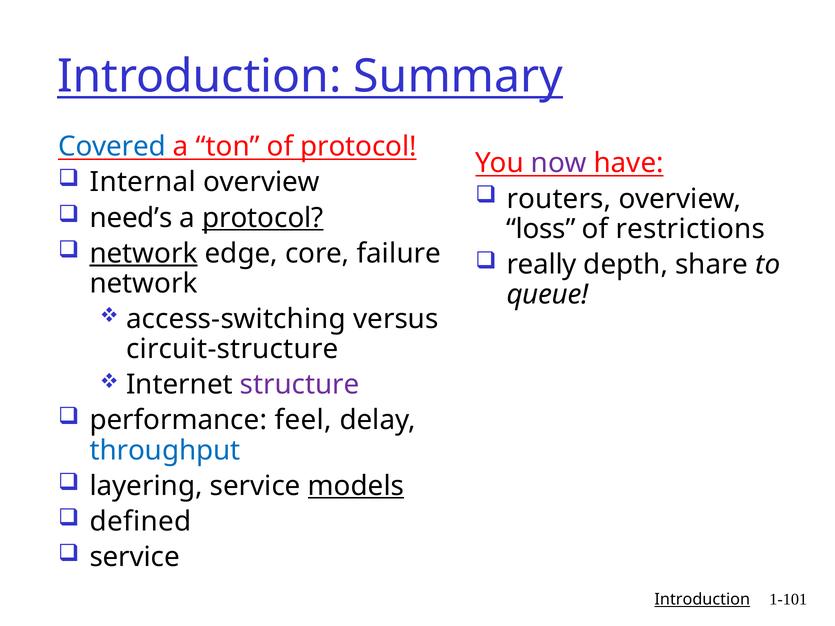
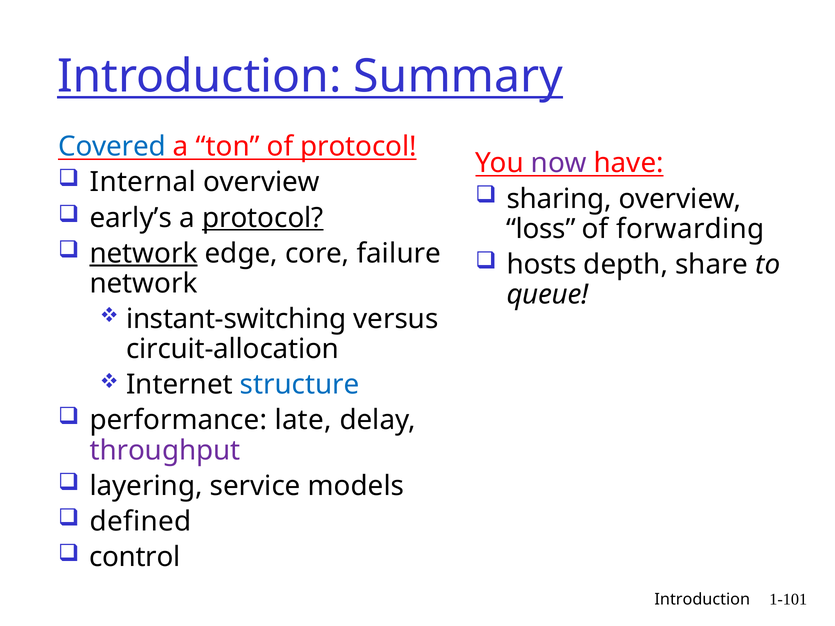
routers: routers -> sharing (559, 199)
need’s: need’s -> early’s (131, 218)
restrictions: restrictions -> forwarding (690, 229)
really: really -> hosts (542, 265)
access-switching: access-switching -> instant-switching (236, 319)
circuit-structure: circuit-structure -> circuit-allocation (232, 349)
structure colour: purple -> blue (300, 385)
feel: feel -> late (303, 420)
throughput colour: blue -> purple (165, 451)
models underline: present -> none (356, 486)
service: service -> control (135, 557)
Introduction underline: present -> none (702, 600)
